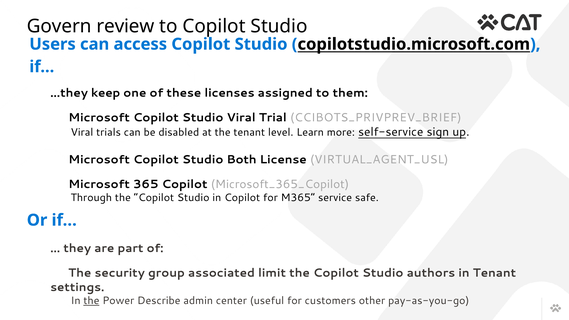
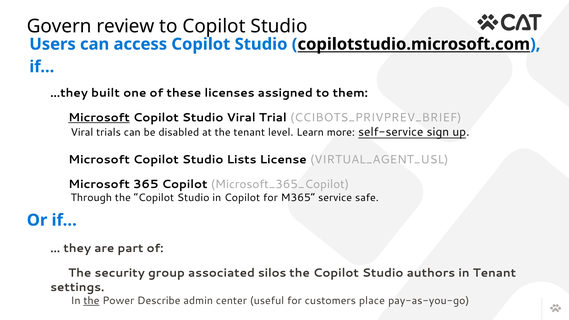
keep: keep -> built (105, 93)
Microsoft underline: none -> present (99, 118)
Both: Both -> Lists (242, 159)
limit: limit -> silos (272, 273)
other: other -> place (372, 301)
